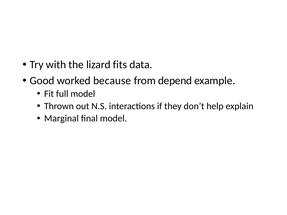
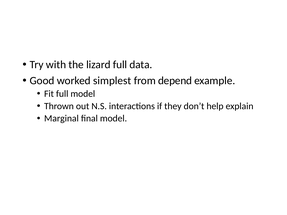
lizard fits: fits -> full (120, 65)
because: because -> simplest (112, 81)
